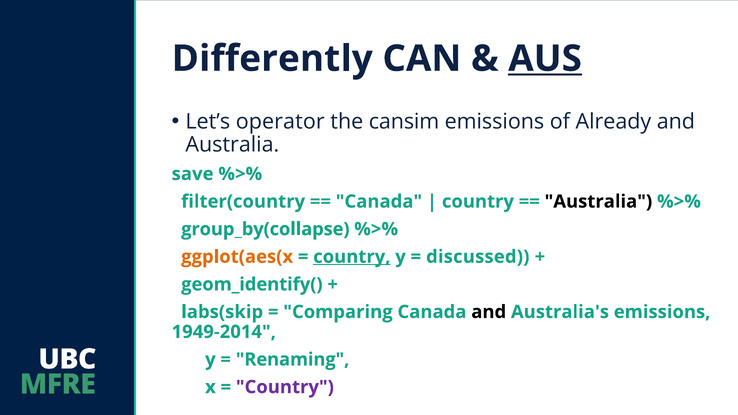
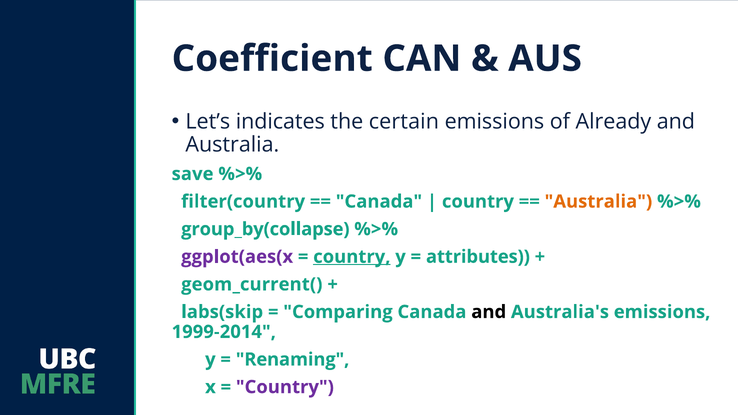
Differently: Differently -> Coefficient (272, 59)
AUS underline: present -> none (545, 59)
operator: operator -> indicates (280, 121)
cansim: cansim -> certain (404, 121)
Australia colour: black -> orange (598, 202)
ggplot(aes(x colour: orange -> purple (237, 257)
discussed: discussed -> attributes (478, 257)
geom_identify(: geom_identify( -> geom_current( (252, 284)
1949-2014: 1949-2014 -> 1999-2014 (224, 332)
